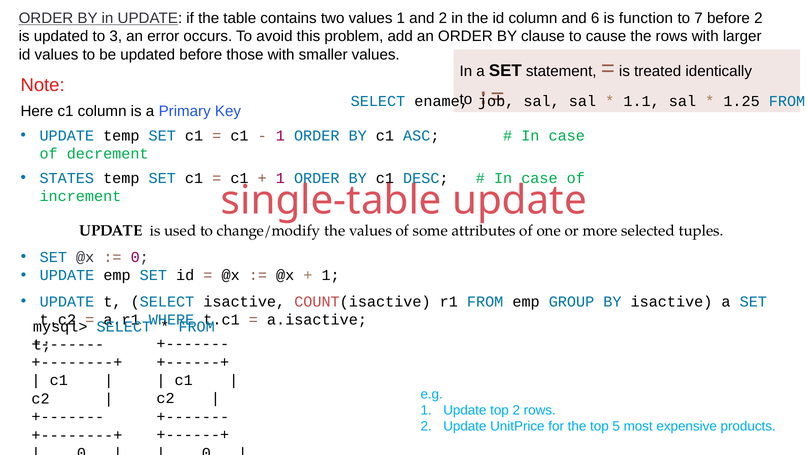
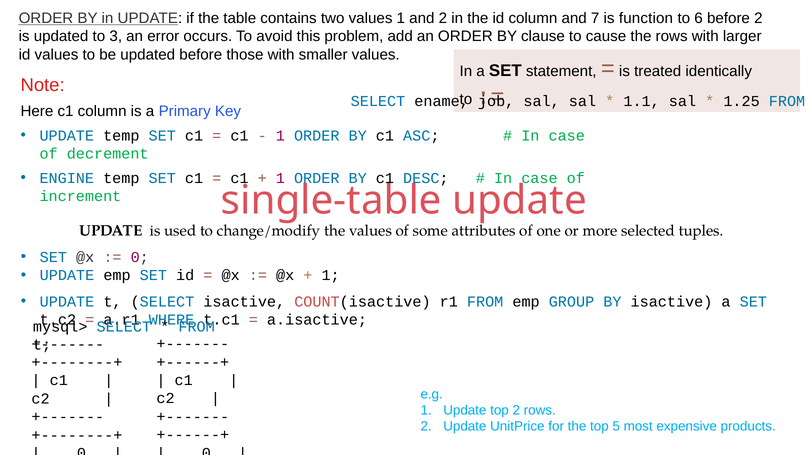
and 6: 6 -> 7 (595, 18)
to 7: 7 -> 6 (699, 18)
STATES: STATES -> ENGINE (67, 178)
